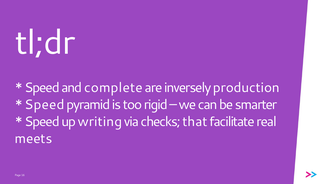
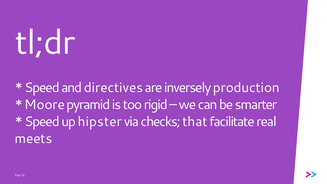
complete: complete -> directives (113, 88)
Speed: Speed -> Moore (45, 105)
writing: writing -> hipster (100, 122)
